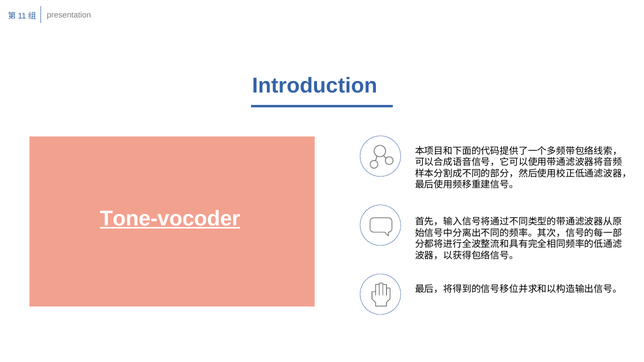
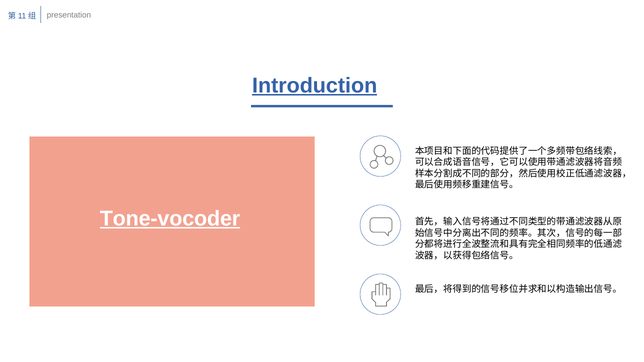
Introduction underline: none -> present (315, 86)
